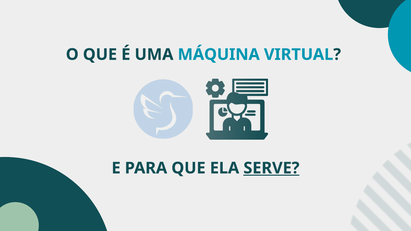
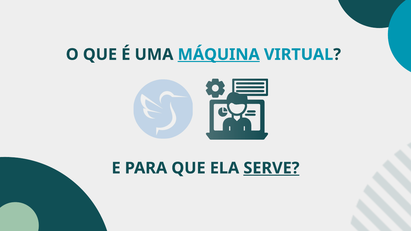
MÁQUINA underline: none -> present (219, 55)
